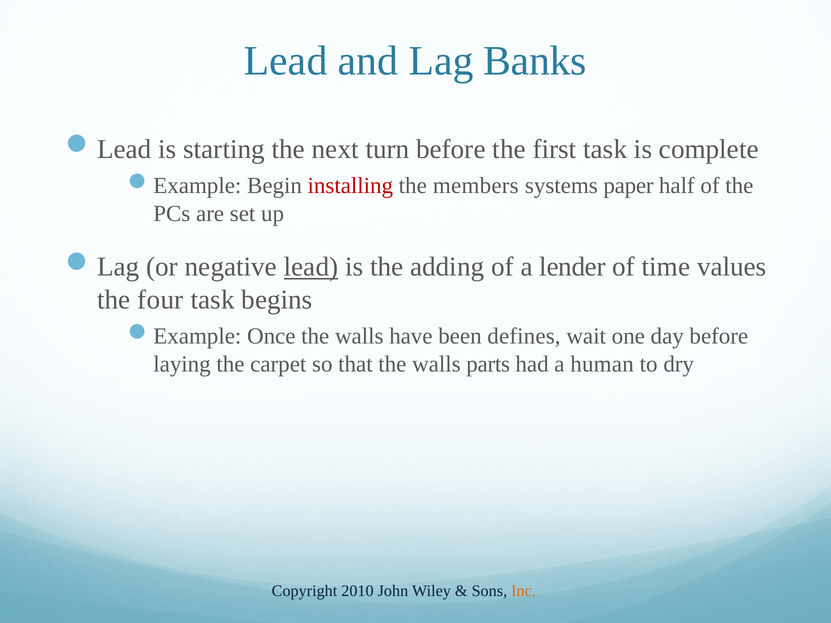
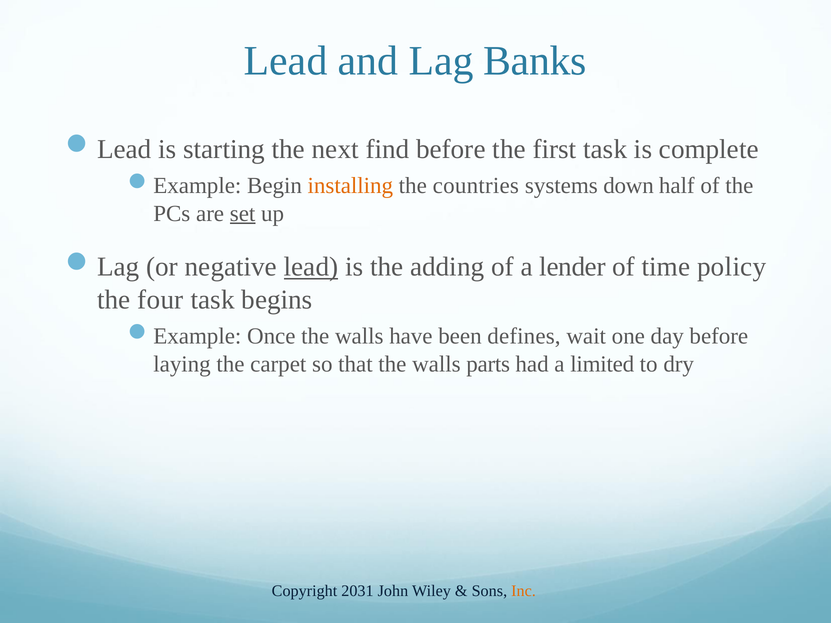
turn: turn -> find (387, 149)
installing colour: red -> orange (350, 186)
members: members -> countries (476, 186)
paper: paper -> down (629, 186)
set underline: none -> present (243, 214)
values: values -> policy (732, 267)
human: human -> limited (602, 364)
2010: 2010 -> 2031 (357, 591)
